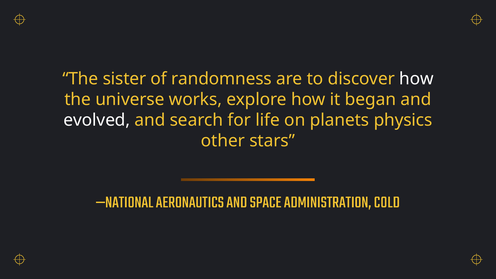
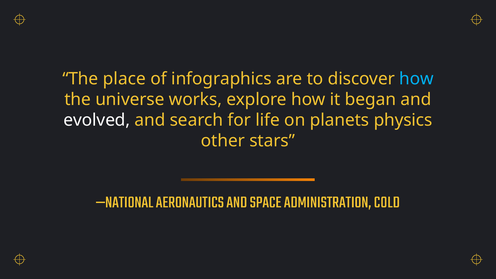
sister: sister -> place (124, 79)
randomness: randomness -> infographics (222, 79)
how colour: white -> light blue (417, 79)
